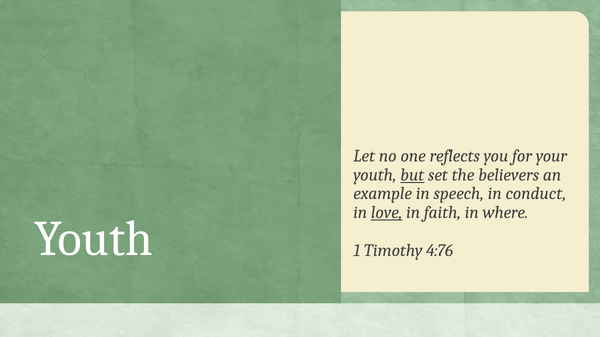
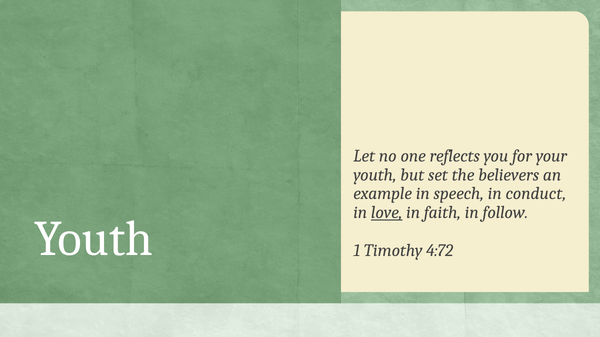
but underline: present -> none (412, 175)
where: where -> follow (505, 213)
4:76: 4:76 -> 4:72 (440, 251)
